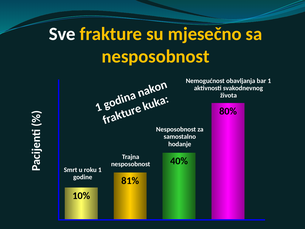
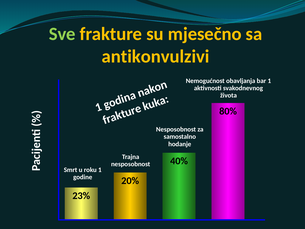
Sve colour: white -> light green (62, 34)
nesposobnost: nesposobnost -> antikonvulzivi (156, 56)
81%: 81% -> 20% (130, 181)
10%: 10% -> 23% (81, 196)
